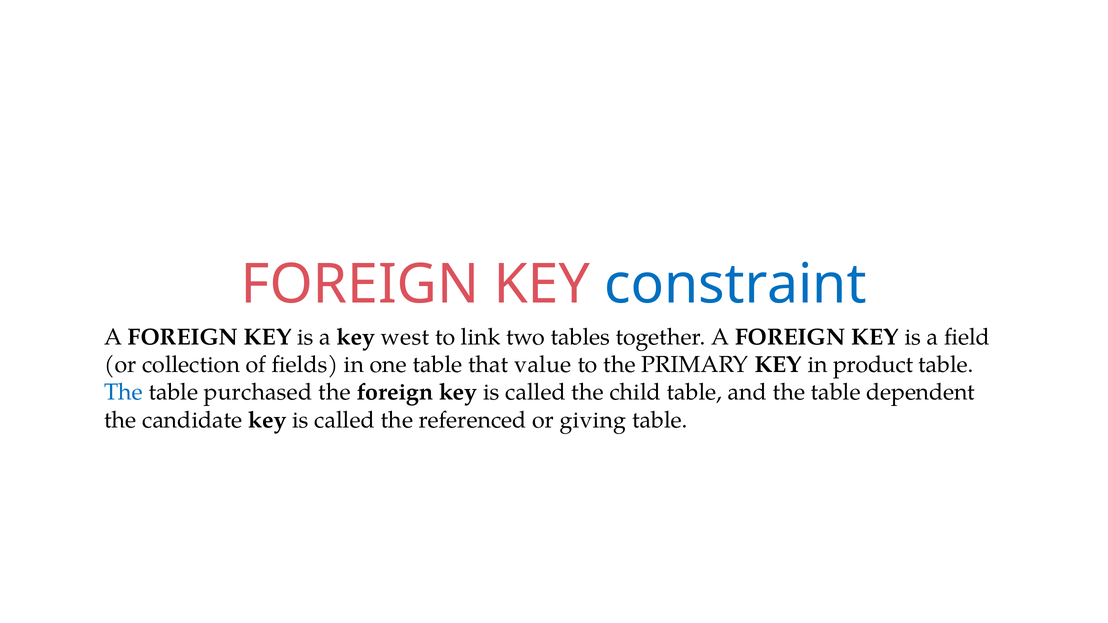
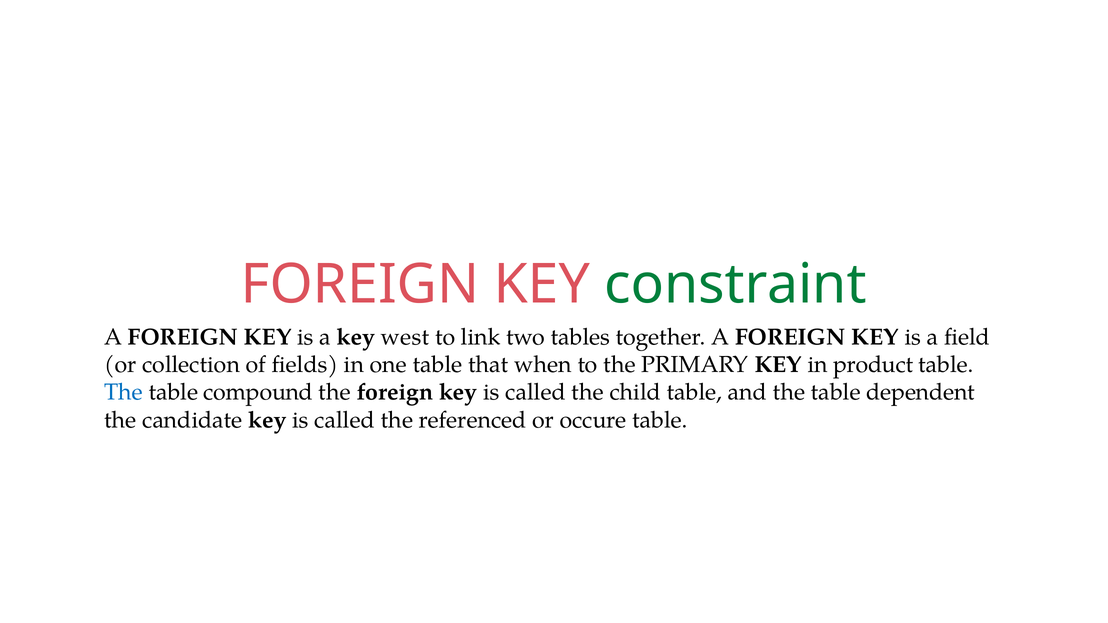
constraint colour: blue -> green (735, 285)
value: value -> when (543, 365)
purchased: purchased -> compound (258, 393)
giving: giving -> occure (593, 420)
